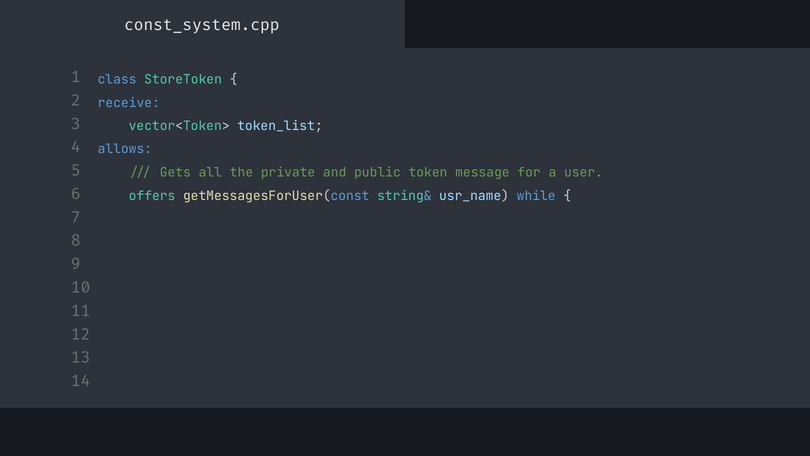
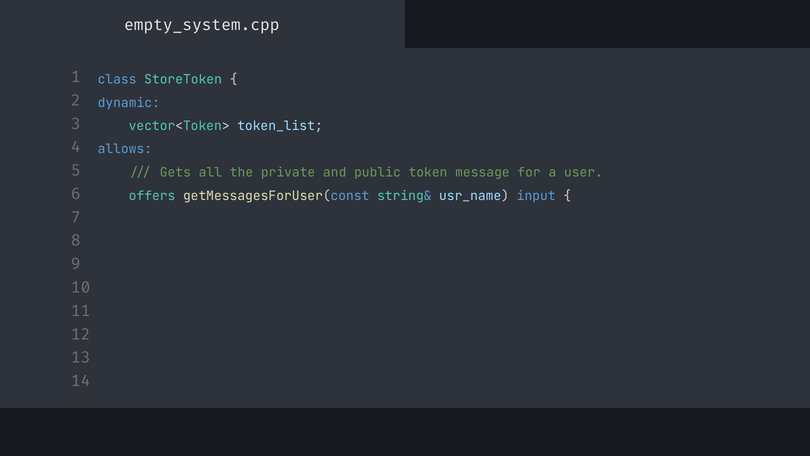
const_system.cpp: const_system.cpp -> empty_system.cpp (202, 25)
receive: receive -> dynamic (129, 103)
while: while -> input (536, 196)
